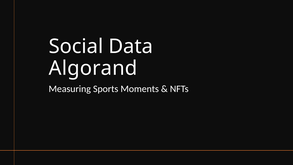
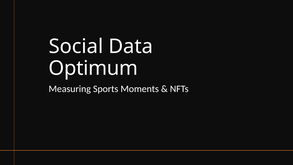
Algorand: Algorand -> Optimum (93, 68)
